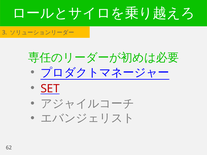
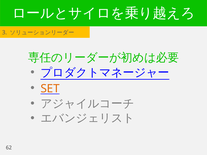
SET colour: red -> orange (50, 89)
